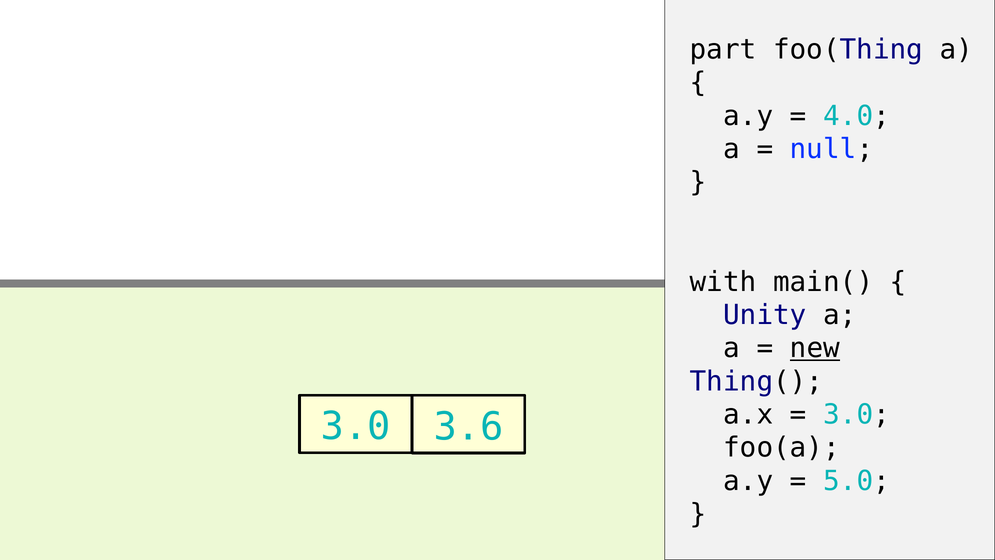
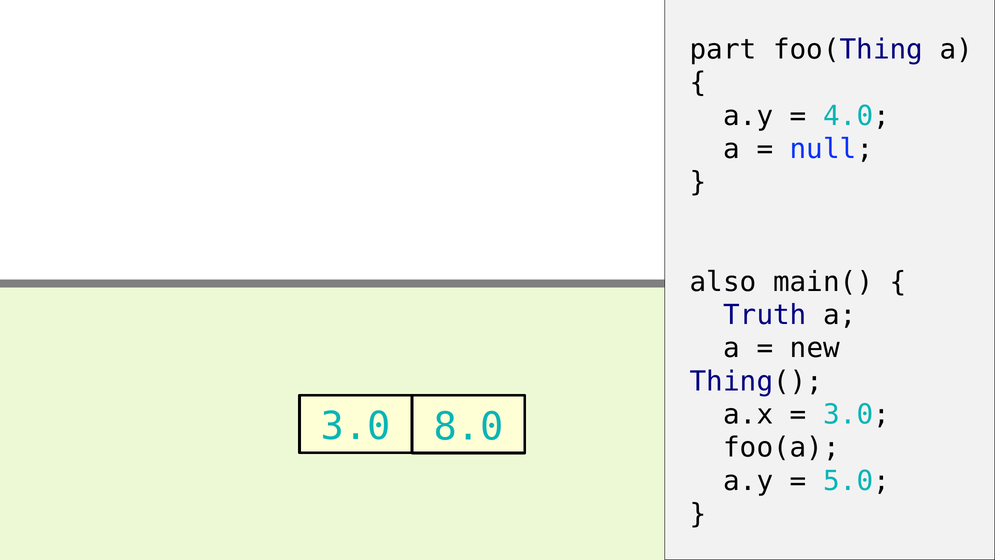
with: with -> also (723, 282)
Unity: Unity -> Truth (765, 315)
new underline: present -> none (815, 348)
3.6: 3.6 -> 8.0 (469, 427)
